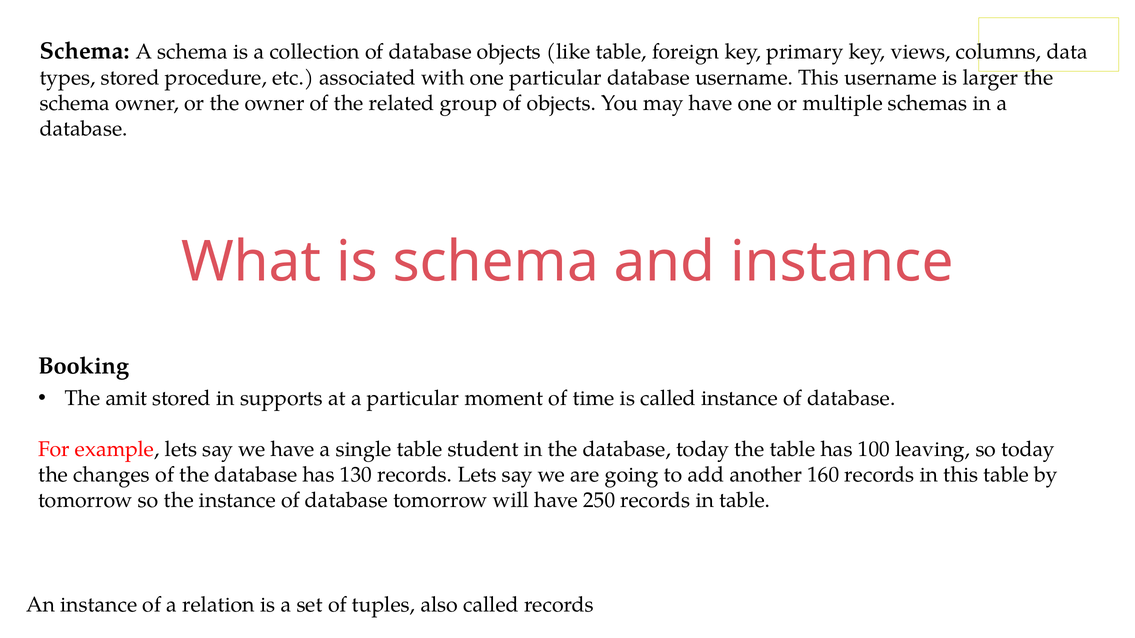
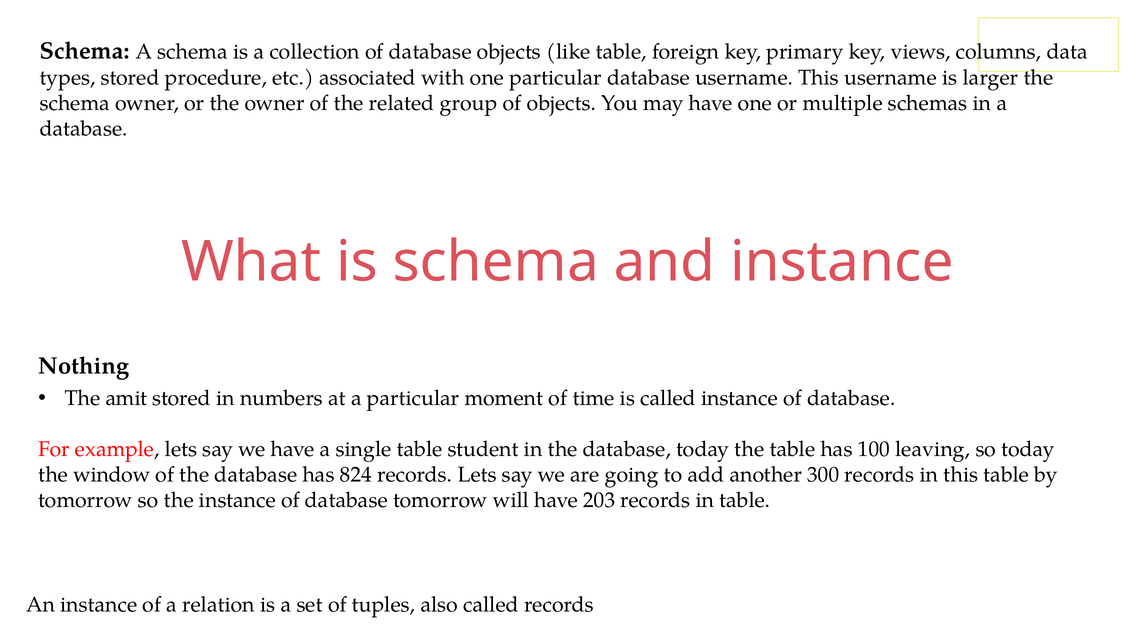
Booking: Booking -> Nothing (84, 366)
supports: supports -> numbers (281, 398)
changes: changes -> window (112, 475)
130: 130 -> 824 (356, 475)
160: 160 -> 300 (823, 475)
250: 250 -> 203 (599, 501)
